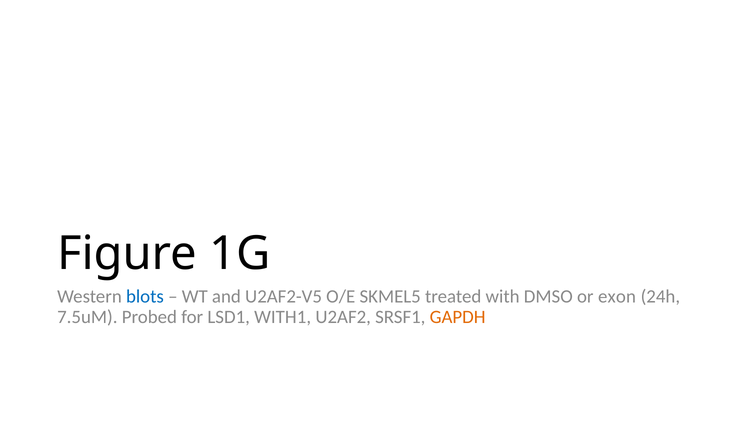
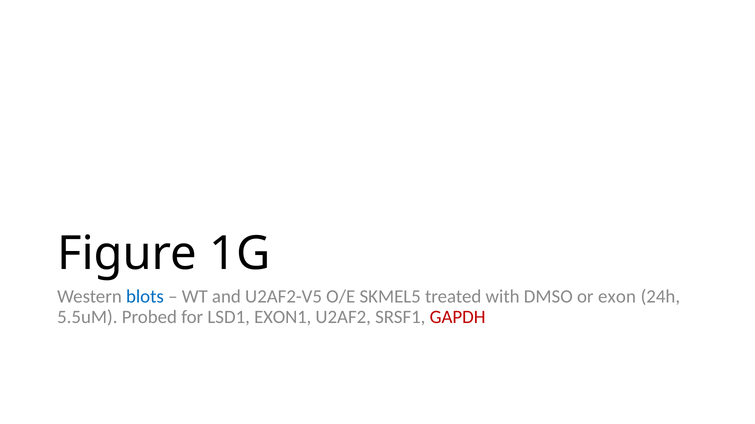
7.5uM: 7.5uM -> 5.5uM (87, 318)
WITH1: WITH1 -> EXON1 (283, 318)
GAPDH colour: orange -> red (458, 318)
